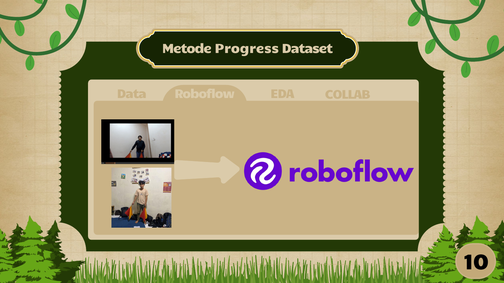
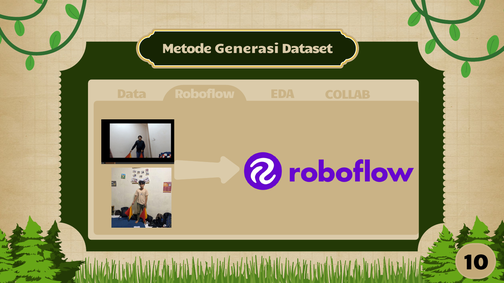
Progress: Progress -> Generasi (247, 49)
